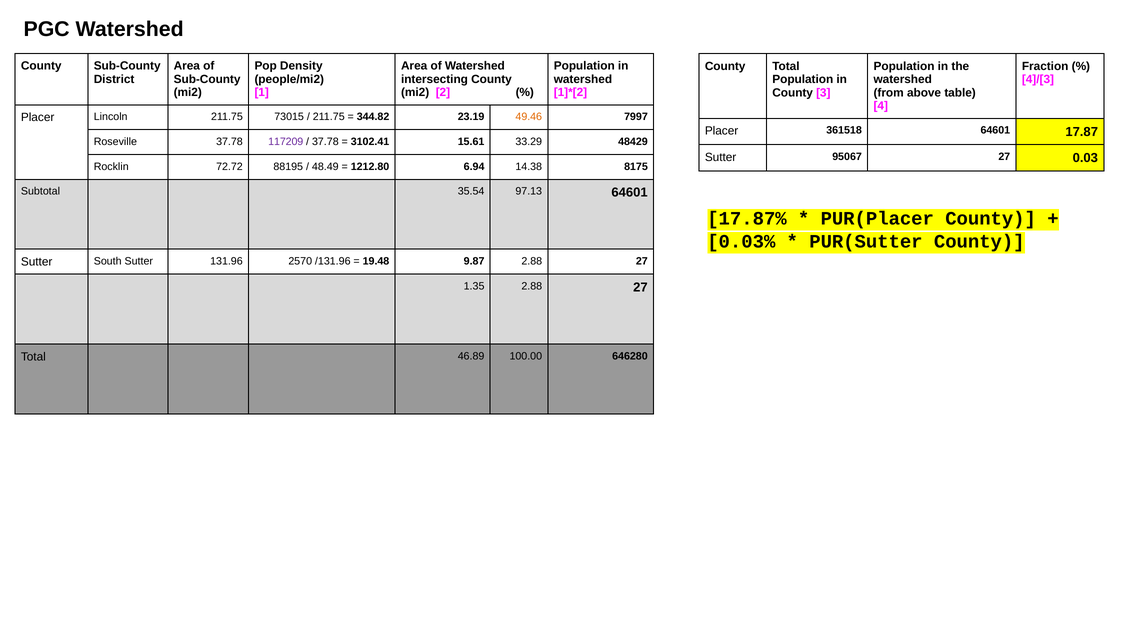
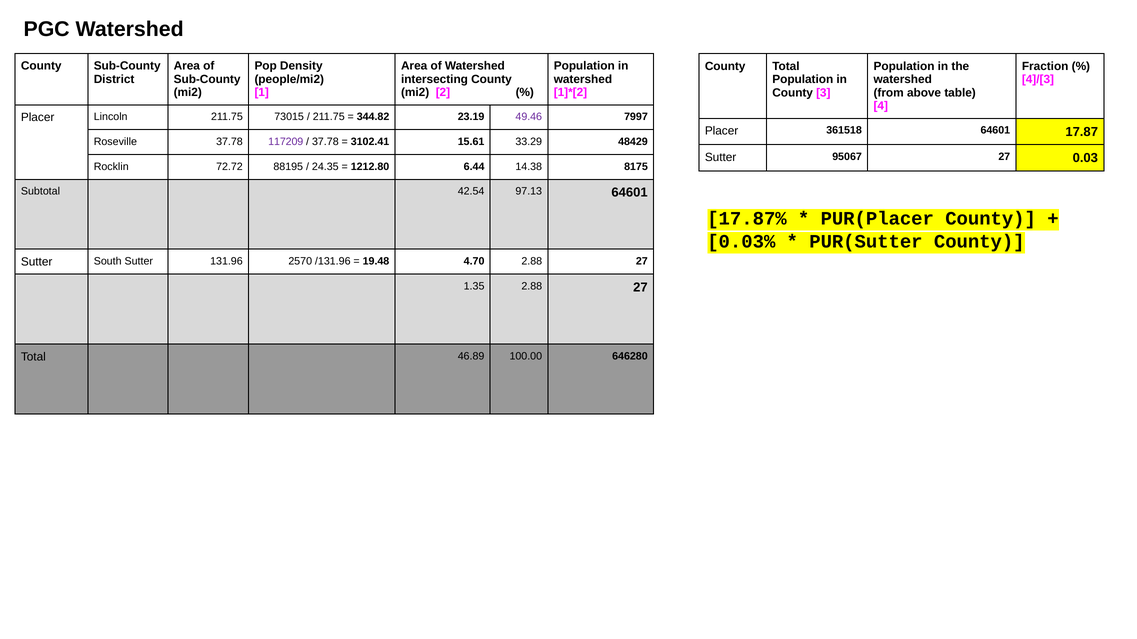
49.46 colour: orange -> purple (529, 117)
48.49: 48.49 -> 24.35 (325, 167)
6.94: 6.94 -> 6.44 (474, 167)
35.54: 35.54 -> 42.54 (471, 192)
9.87: 9.87 -> 4.70 (474, 261)
